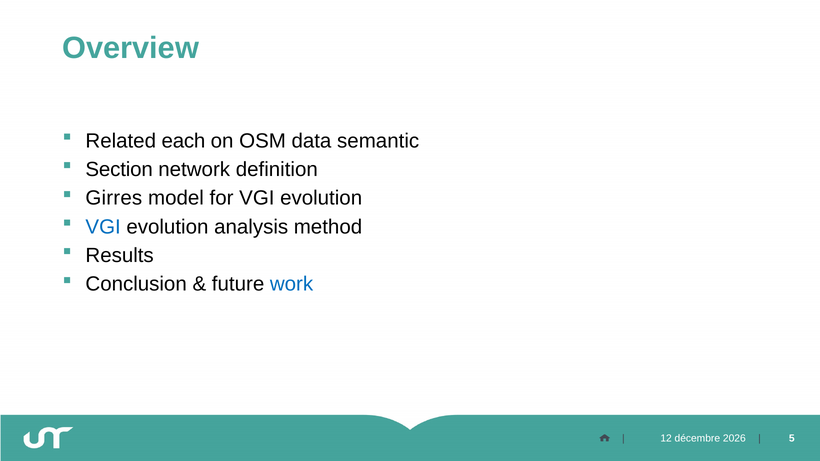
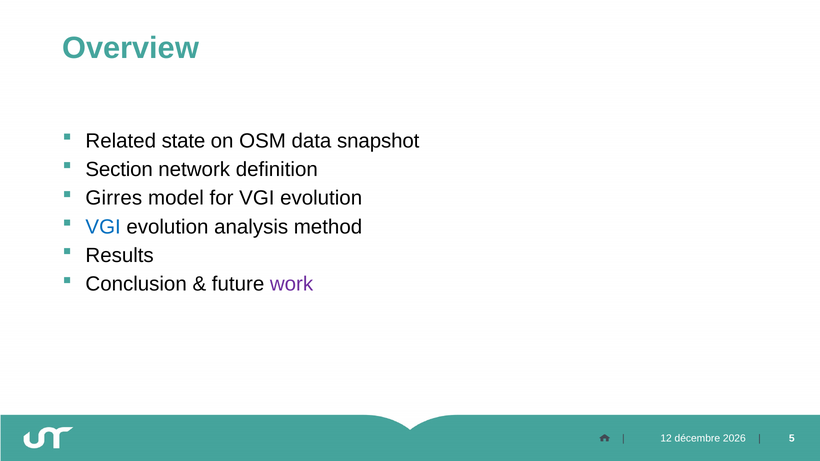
each: each -> state (183, 141)
semantic: semantic -> snapshot (378, 141)
work colour: blue -> purple (292, 284)
